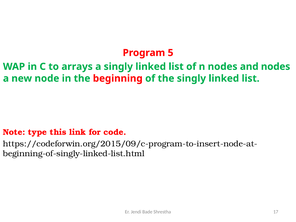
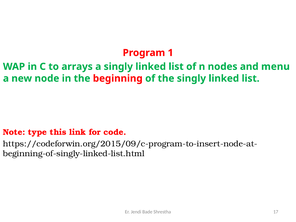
5: 5 -> 1 (171, 53)
and nodes: nodes -> menu (275, 67)
